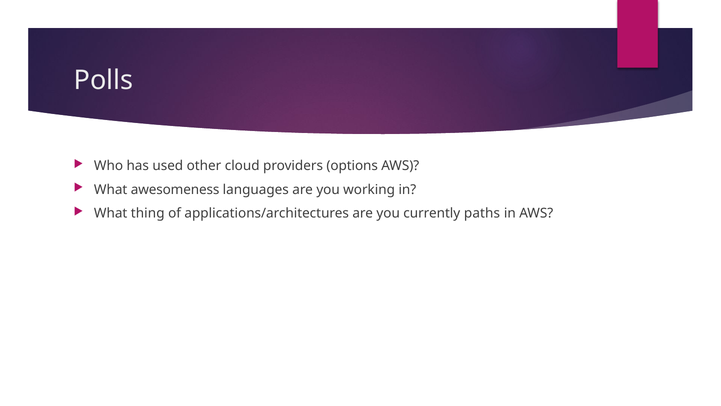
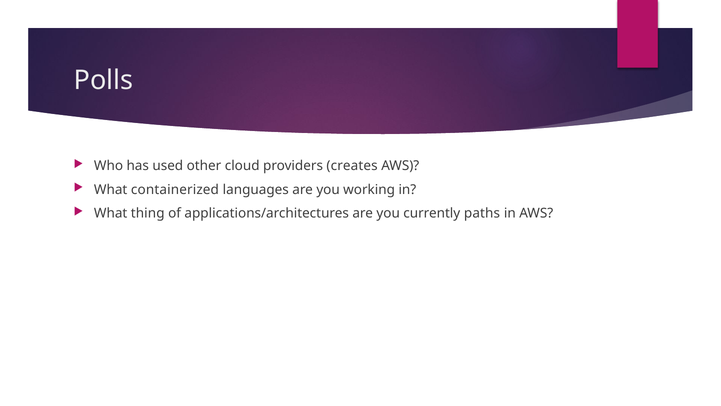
options: options -> creates (352, 166)
awesomeness: awesomeness -> containerized (175, 189)
